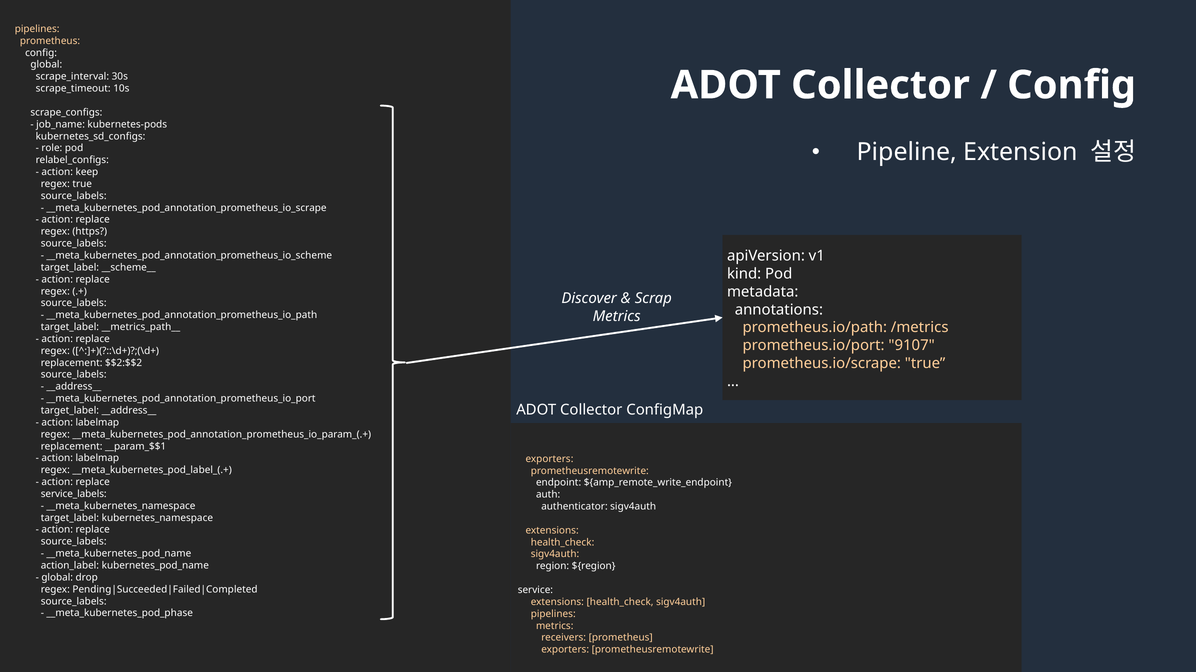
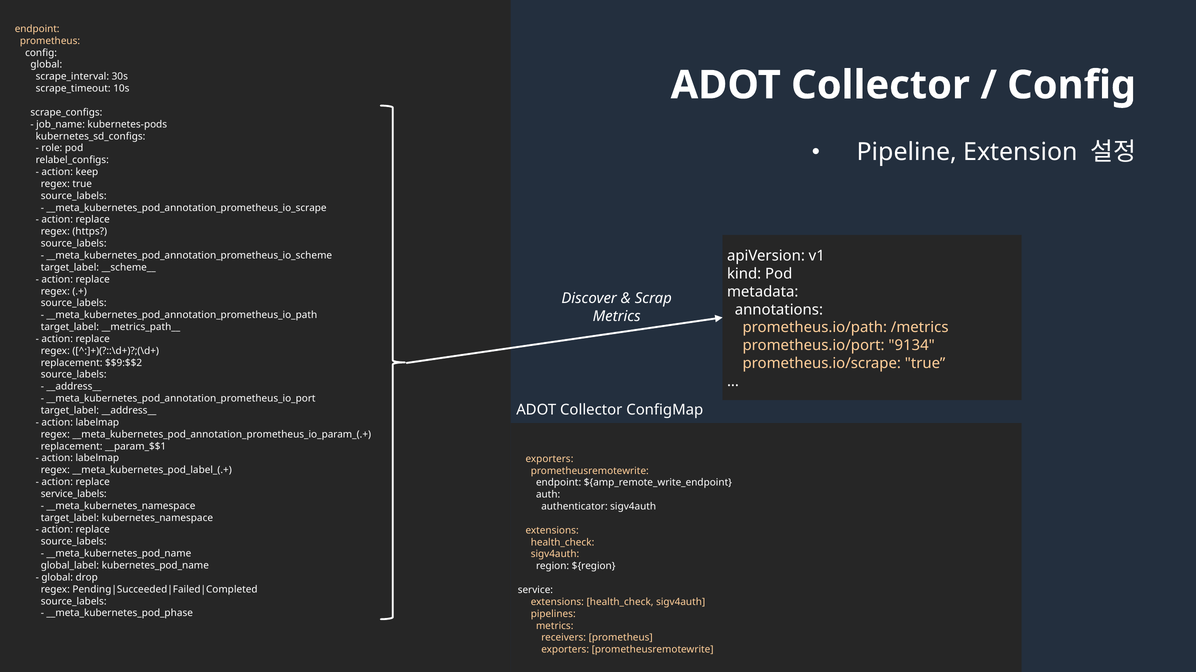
pipelines: pipelines -> endpoint (37, 29)
9107: 9107 -> 9134 (912, 346)
$$2:$$2: $$2:$$2 -> $$9:$$2 (124, 363)
action_label: action_label -> global_label (70, 566)
